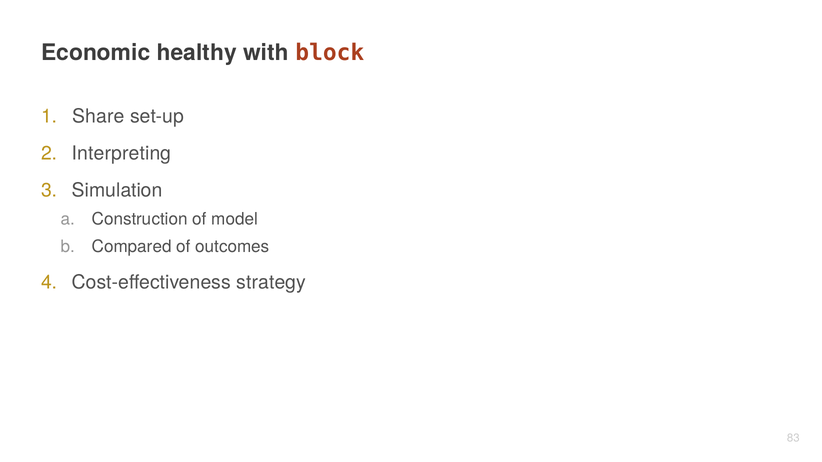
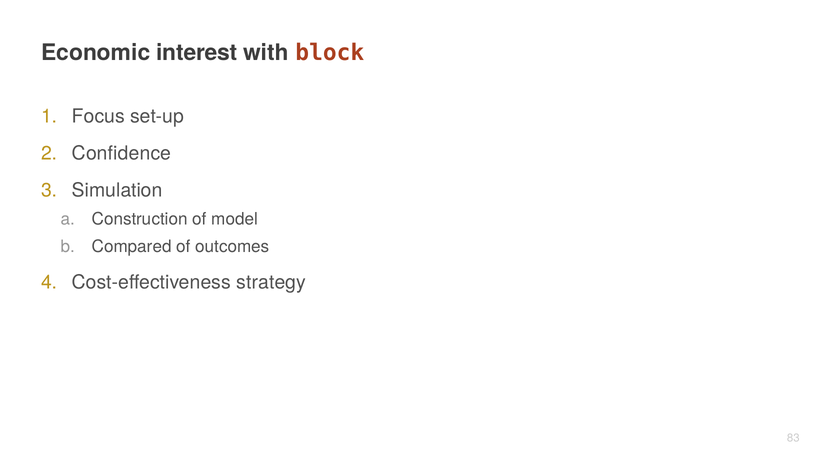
healthy: healthy -> interest (197, 53)
Share: Share -> Focus (98, 117)
Interpreting: Interpreting -> Confidence (122, 154)
